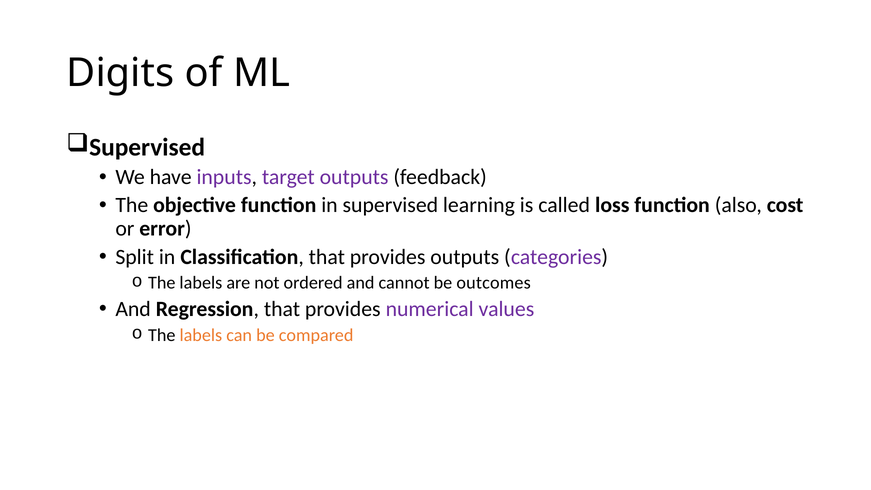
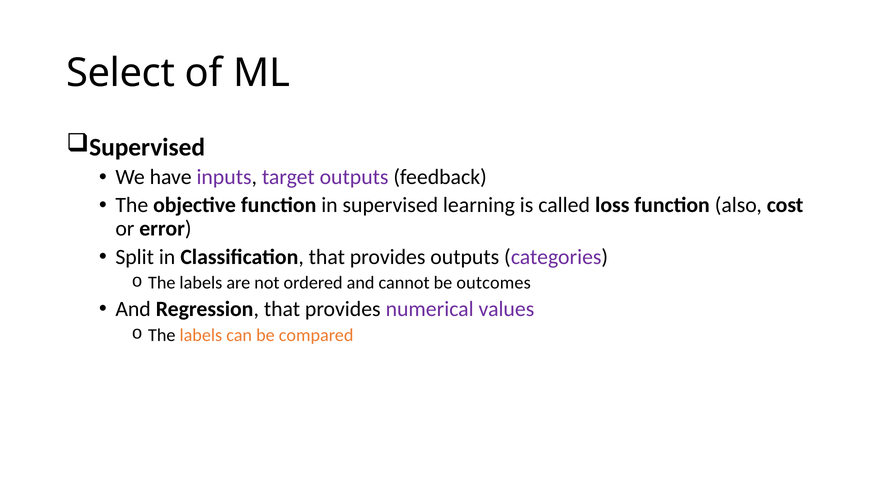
Digits: Digits -> Select (121, 73)
